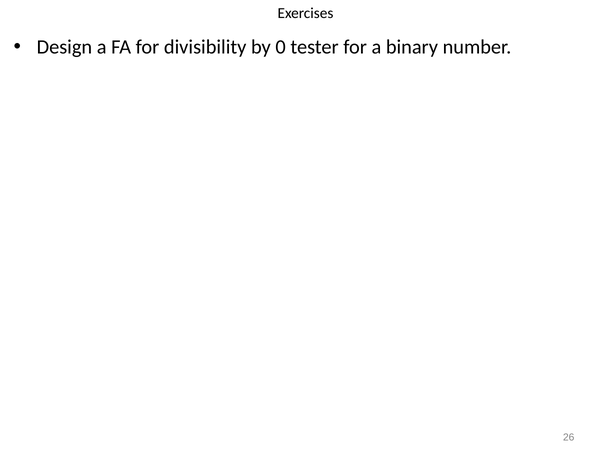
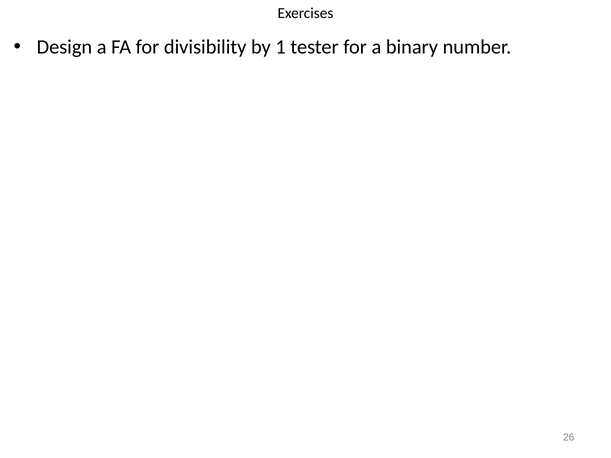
0: 0 -> 1 (281, 47)
